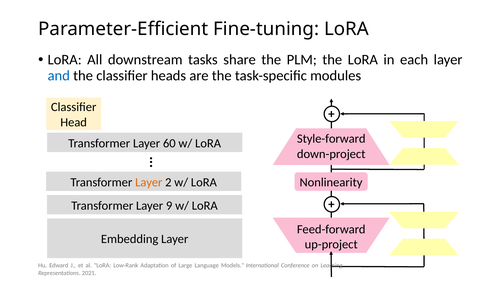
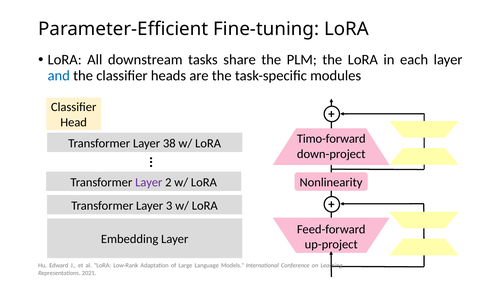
Style-forward: Style-forward -> Timo-forward (331, 139)
60: 60 -> 38 (169, 143)
Layer colour: orange -> purple (149, 182)
9: 9 -> 3 (169, 205)
